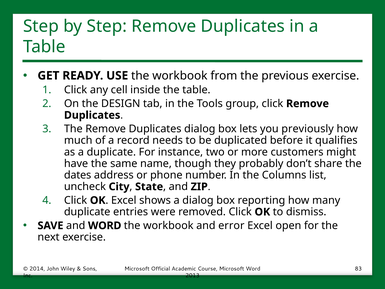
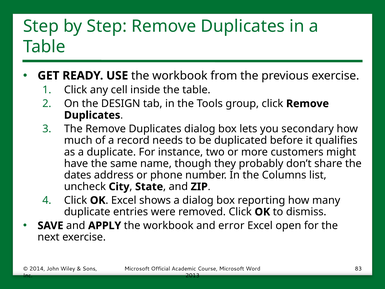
previously: previously -> secondary (308, 129)
and WORD: WORD -> APPLY (105, 225)
